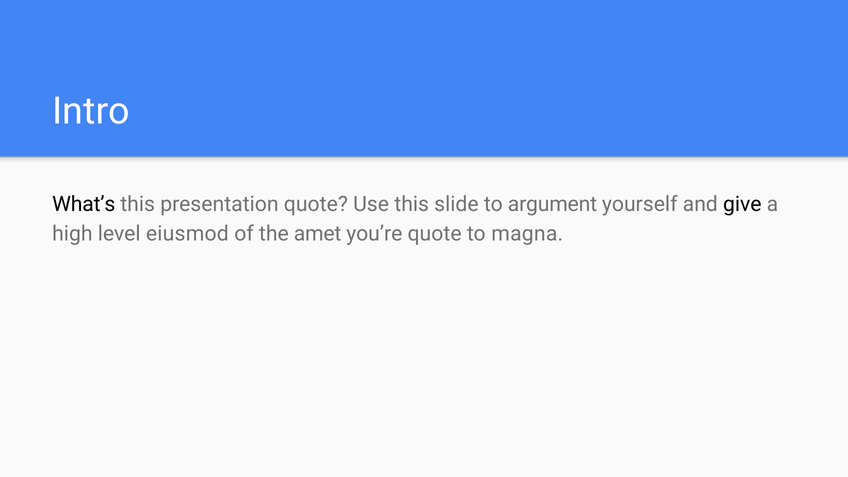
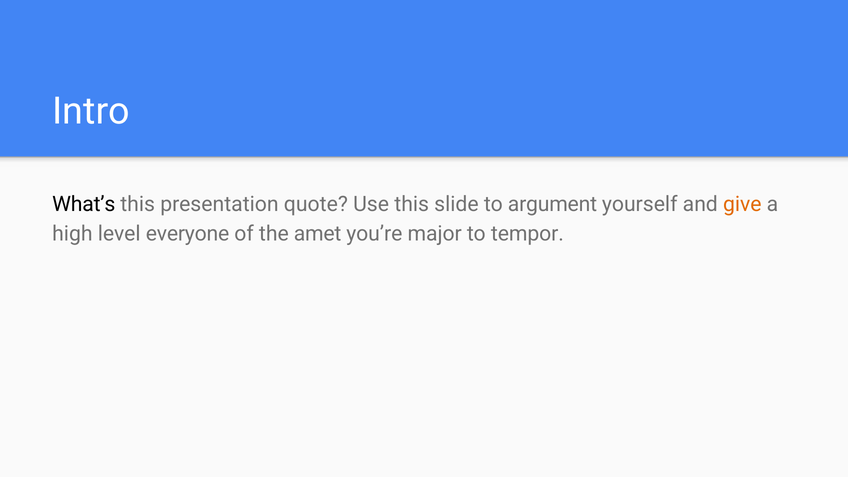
give colour: black -> orange (742, 204)
eiusmod: eiusmod -> everyone (188, 234)
you’re quote: quote -> major (435, 234)
magna: magna -> tempor (527, 234)
